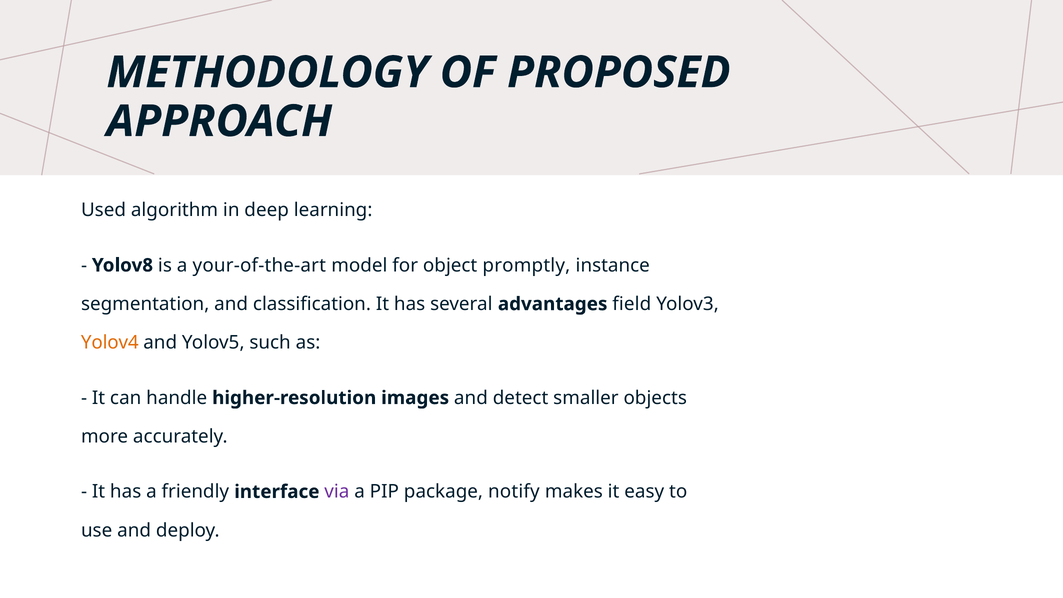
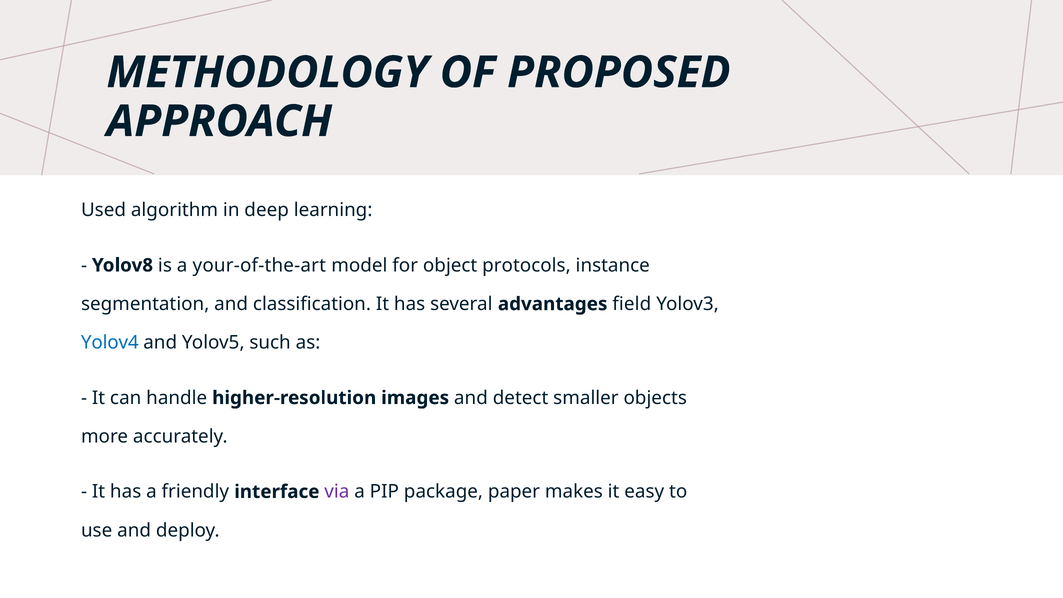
promptly: promptly -> protocols (526, 265)
Yolov4 colour: orange -> blue (110, 343)
notify: notify -> paper (514, 492)
